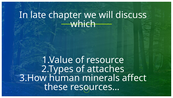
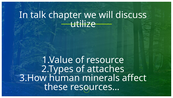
late: late -> talk (38, 15)
which: which -> utilize (83, 24)
